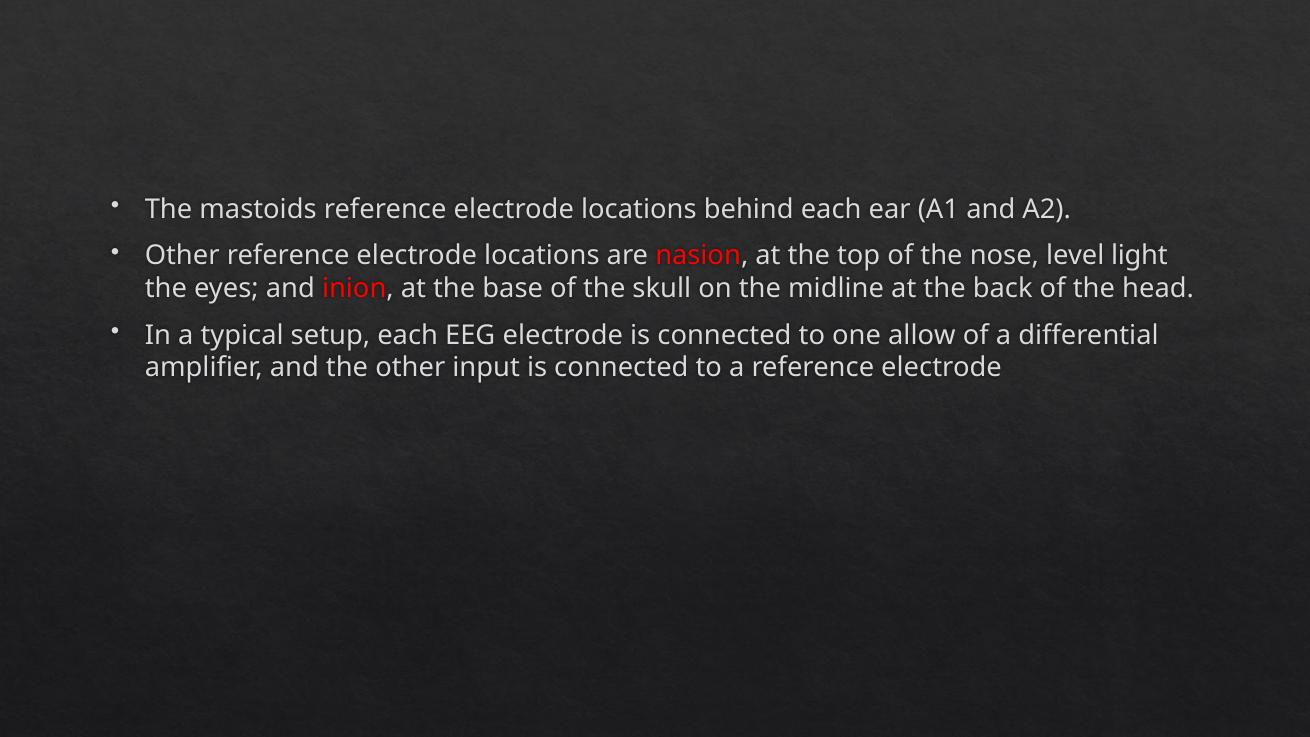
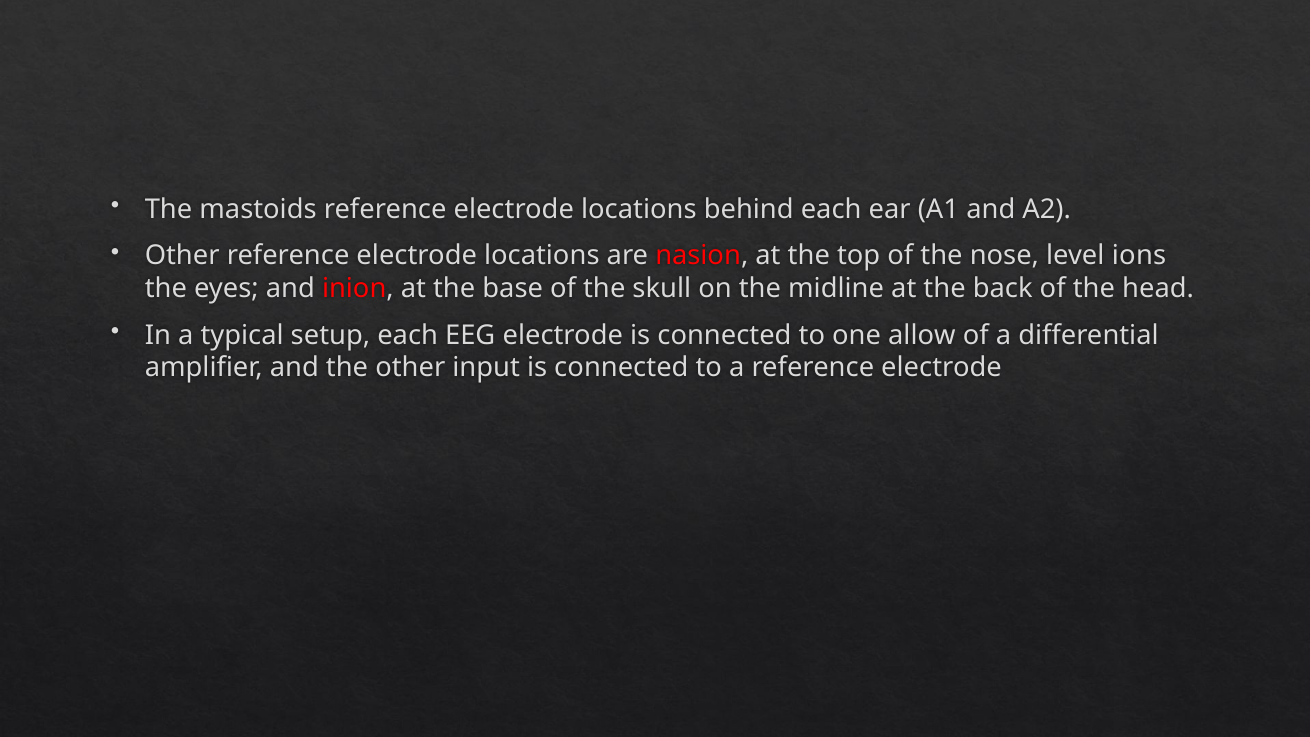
light: light -> ions (1139, 256)
